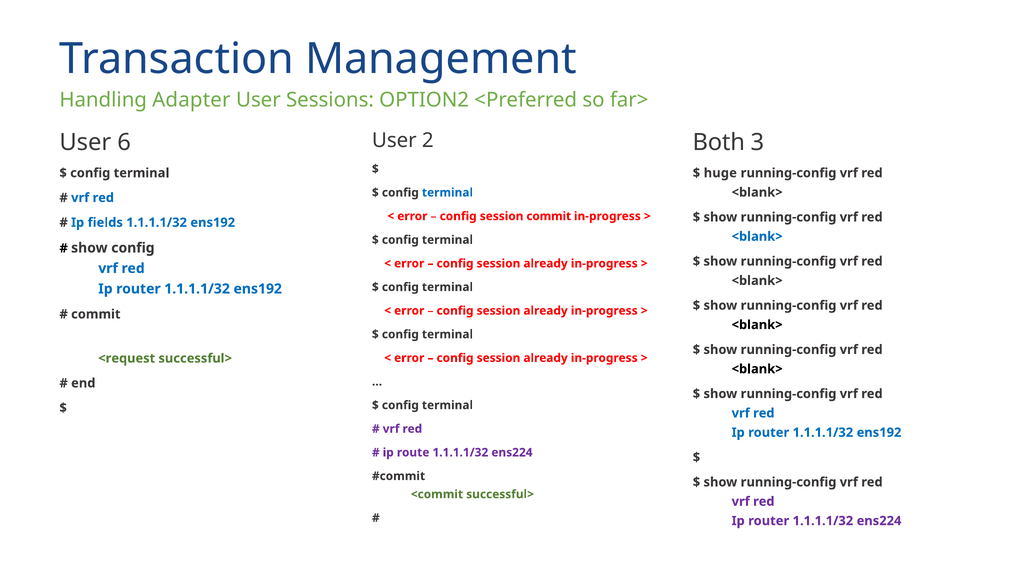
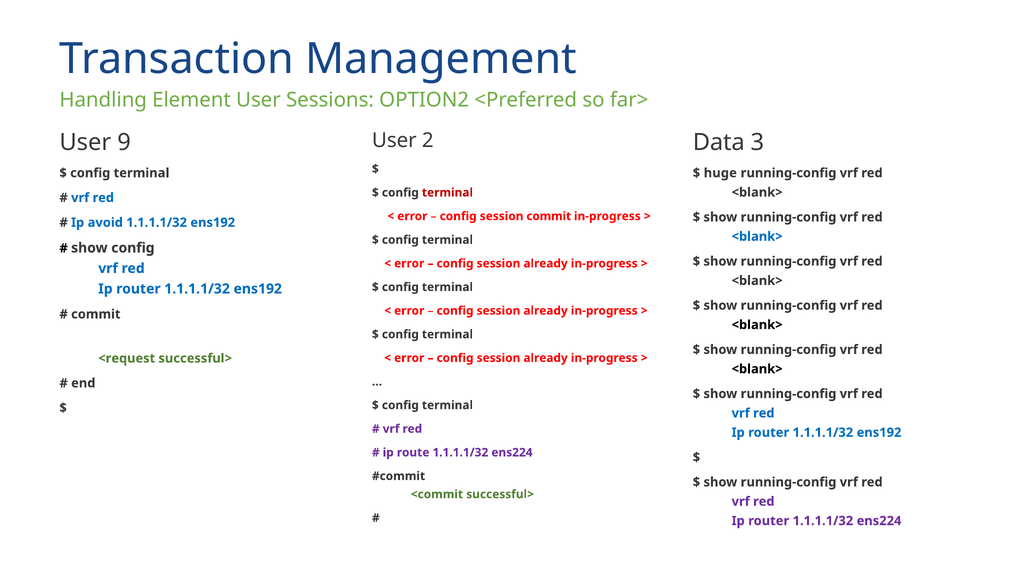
Adapter: Adapter -> Element (191, 100)
6: 6 -> 9 (124, 142)
Both: Both -> Data (719, 142)
terminal colour: blue -> red (447, 193)
fields: fields -> avoid (105, 222)
